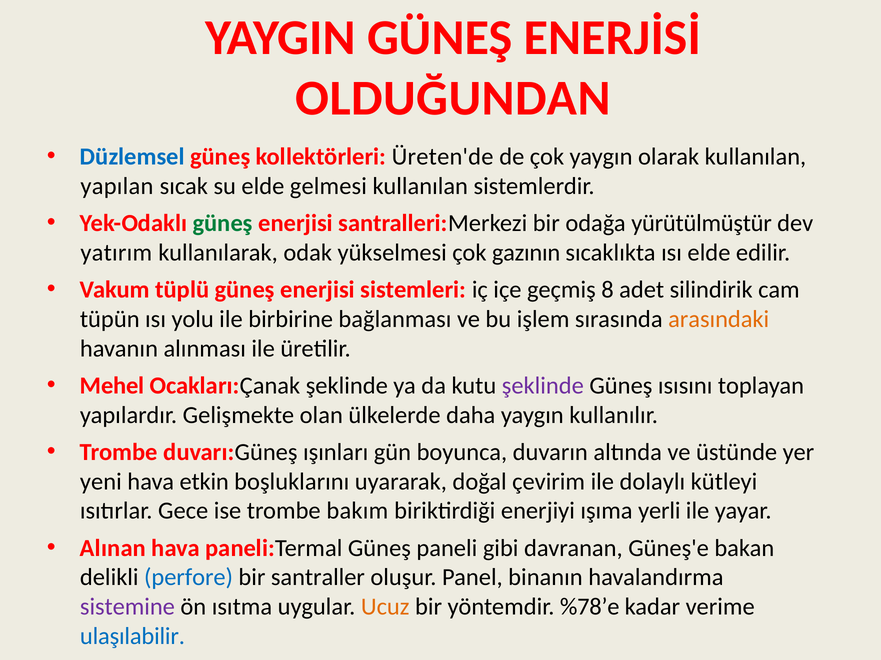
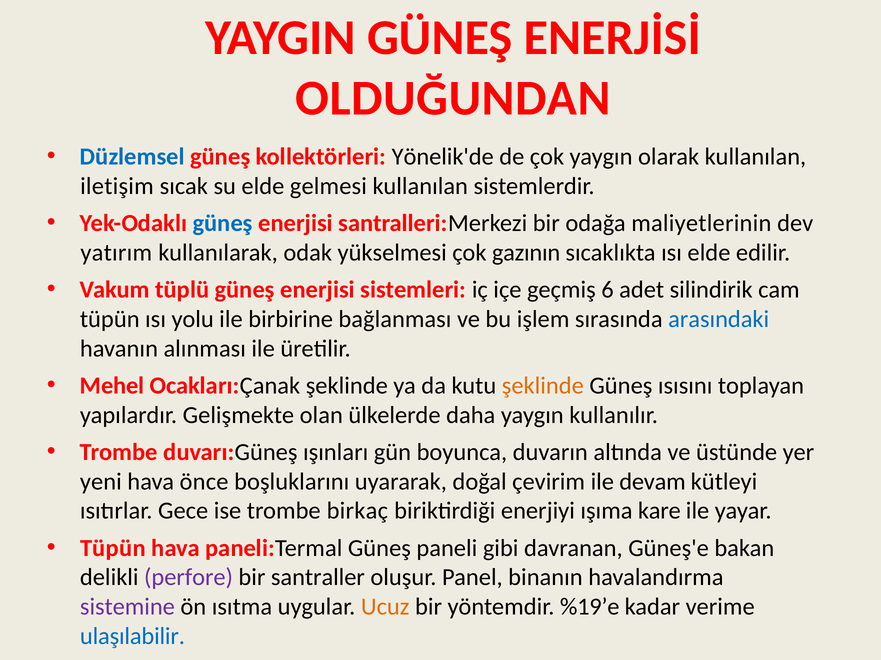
Üreten'de: Üreten'de -> Yönelik'de (443, 157)
yapılan: yapılan -> iletişim (117, 186)
güneş colour: green -> blue (223, 224)
yürütülmüştür: yürütülmüştür -> maliyetlerinin (701, 224)
8: 8 -> 6 (608, 290)
arasındaki colour: orange -> blue (719, 319)
şeklinde colour: purple -> orange (543, 386)
etkin: etkin -> önce (204, 482)
dolaylı: dolaylı -> devam (653, 482)
bakım: bakım -> birkaç (357, 511)
yerli: yerli -> kare (659, 511)
Alınan: Alınan -> Tüpün (113, 549)
perfore colour: blue -> purple (189, 578)
%78’e: %78’e -> %19’e (590, 607)
